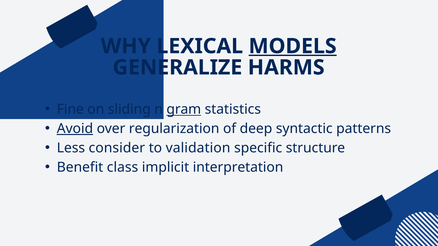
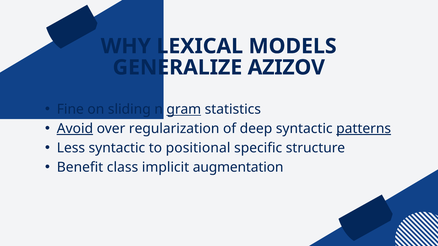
MODELS underline: present -> none (293, 46)
HARMS: HARMS -> AZIZOV (286, 68)
patterns underline: none -> present (364, 129)
Less consider: consider -> syntactic (117, 148)
validation: validation -> positional (198, 148)
interpretation: interpretation -> augmentation (238, 168)
